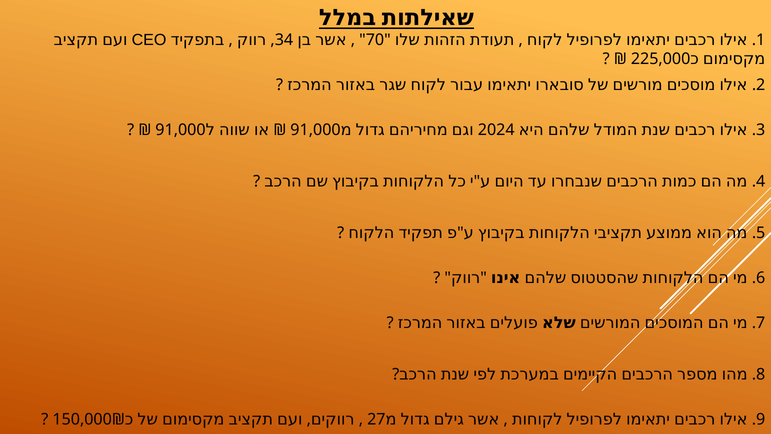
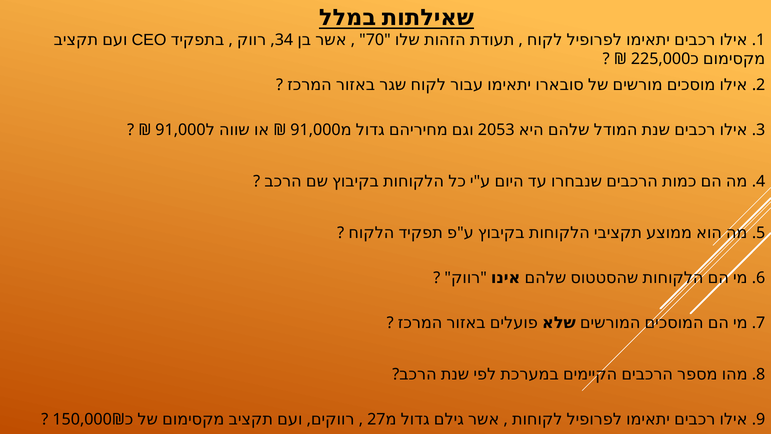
2024: 2024 -> 2053 (496, 130)
